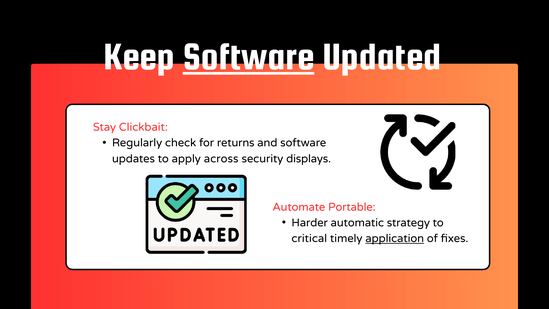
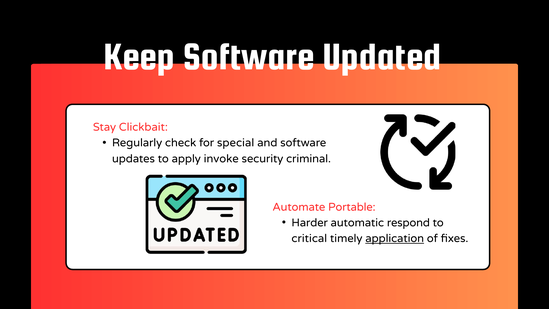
Software underline: present -> none (249, 56)
returns: returns -> special (236, 143)
across: across -> invoke (221, 159)
displays: displays -> criminal (309, 159)
strategy: strategy -> respond (408, 223)
